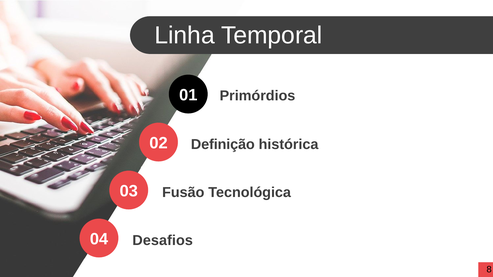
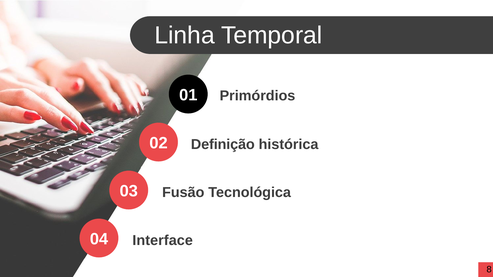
Desafios: Desafios -> Interface (163, 241)
